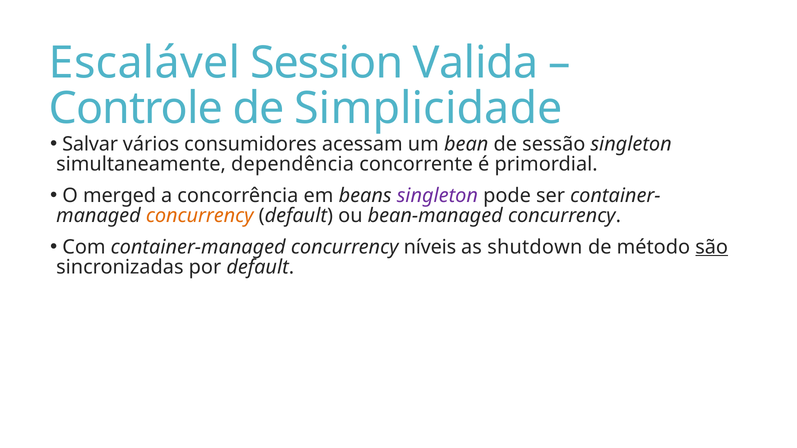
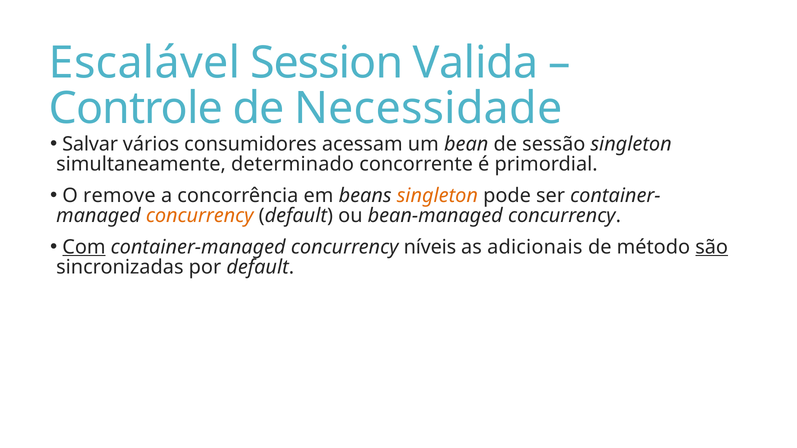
Simplicidade: Simplicidade -> Necessidade (428, 109)
dependência: dependência -> determinado (293, 165)
merged: merged -> remove (119, 196)
singleton colour: purple -> orange (437, 196)
Com underline: none -> present (84, 247)
shutdown: shutdown -> adicionais (535, 247)
